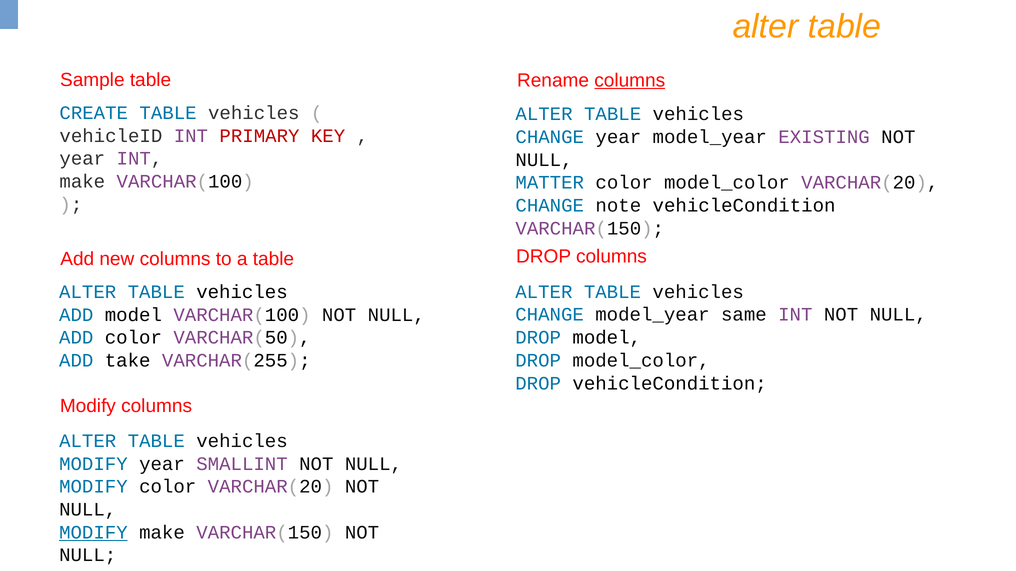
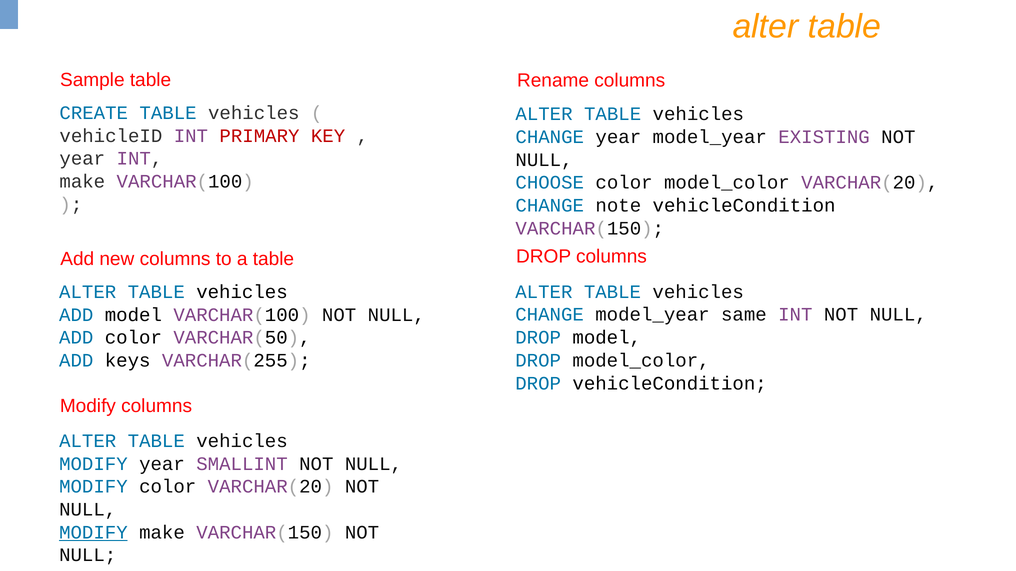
columns underline: present -> none (630, 80)
MATTER: MATTER -> CHOOSE (550, 183)
take: take -> keys (128, 361)
